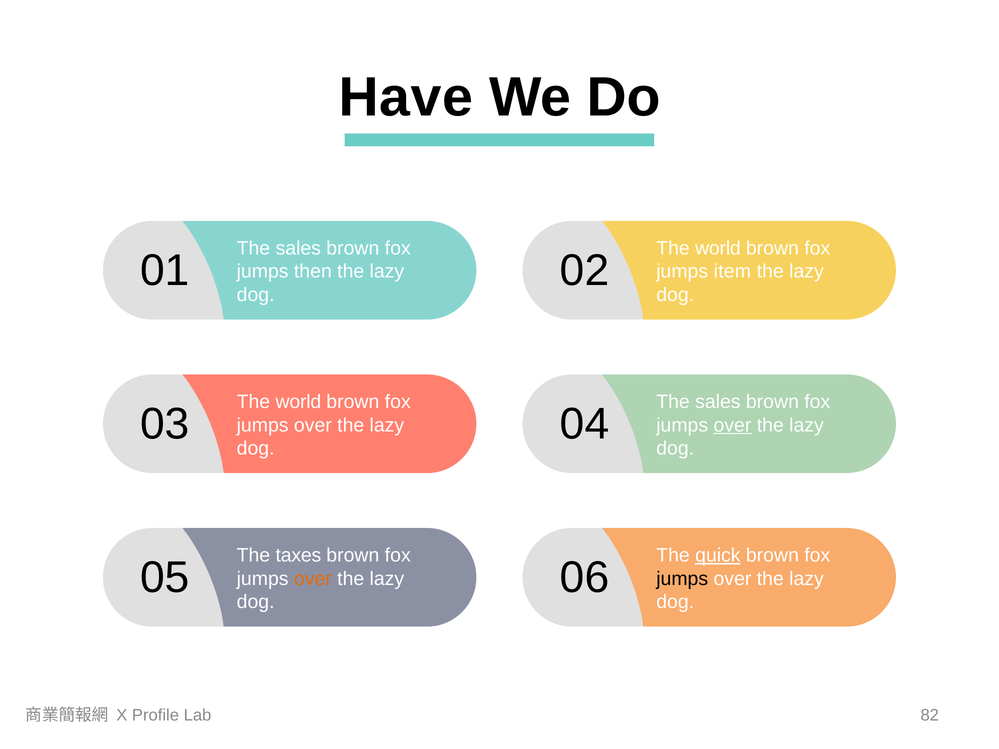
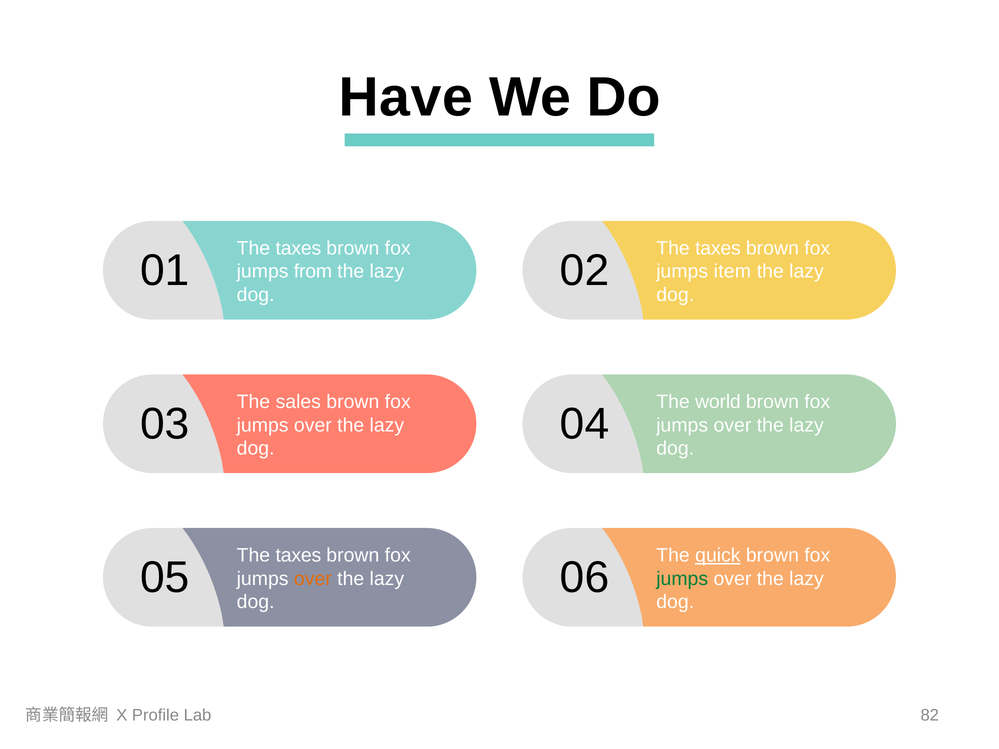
sales: sales -> taxes (298, 248)
world: world -> taxes (718, 248)
then: then -> from (313, 272)
world: world -> sales (298, 402)
sales: sales -> world (718, 402)
over underline: present -> none (732, 425)
jumps colour: black -> green (682, 579)
